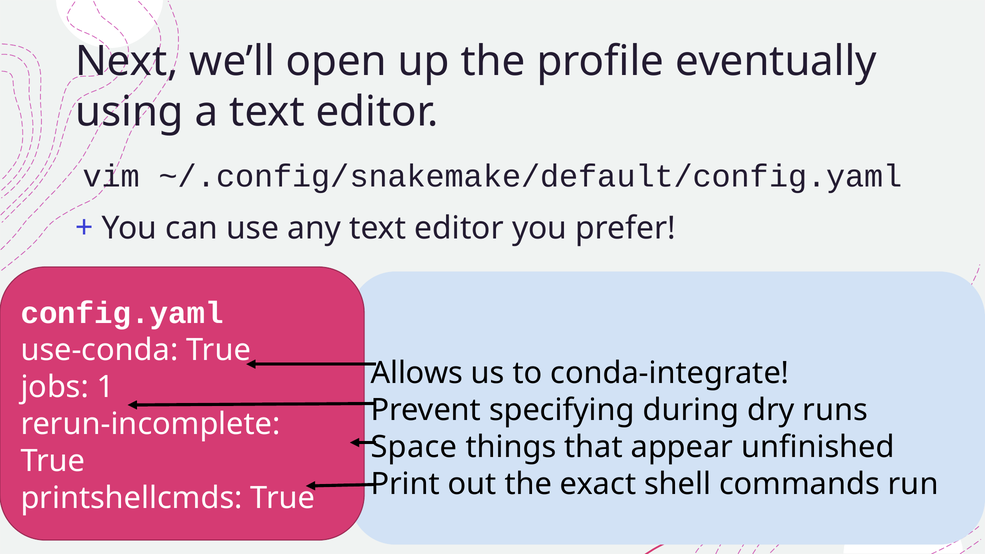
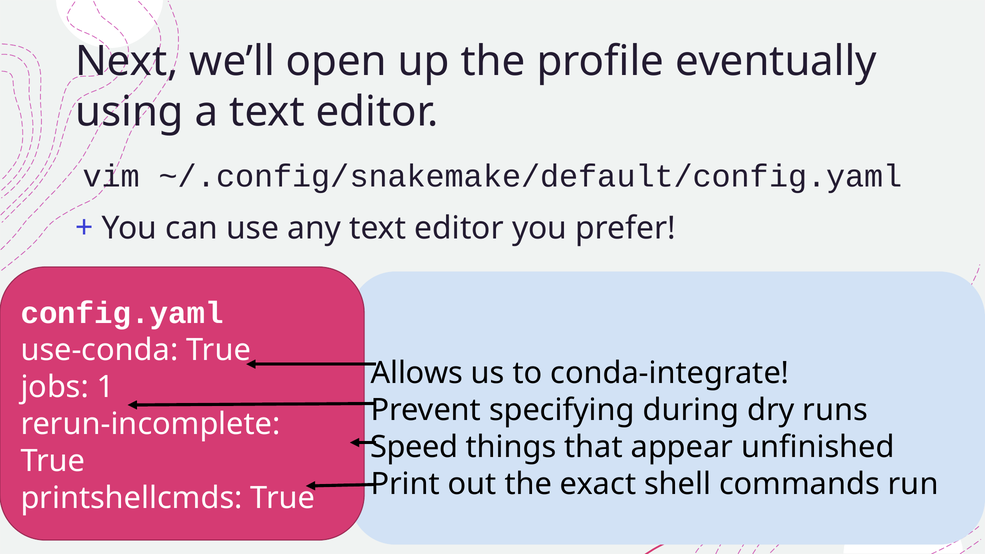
Space: Space -> Speed (414, 447)
